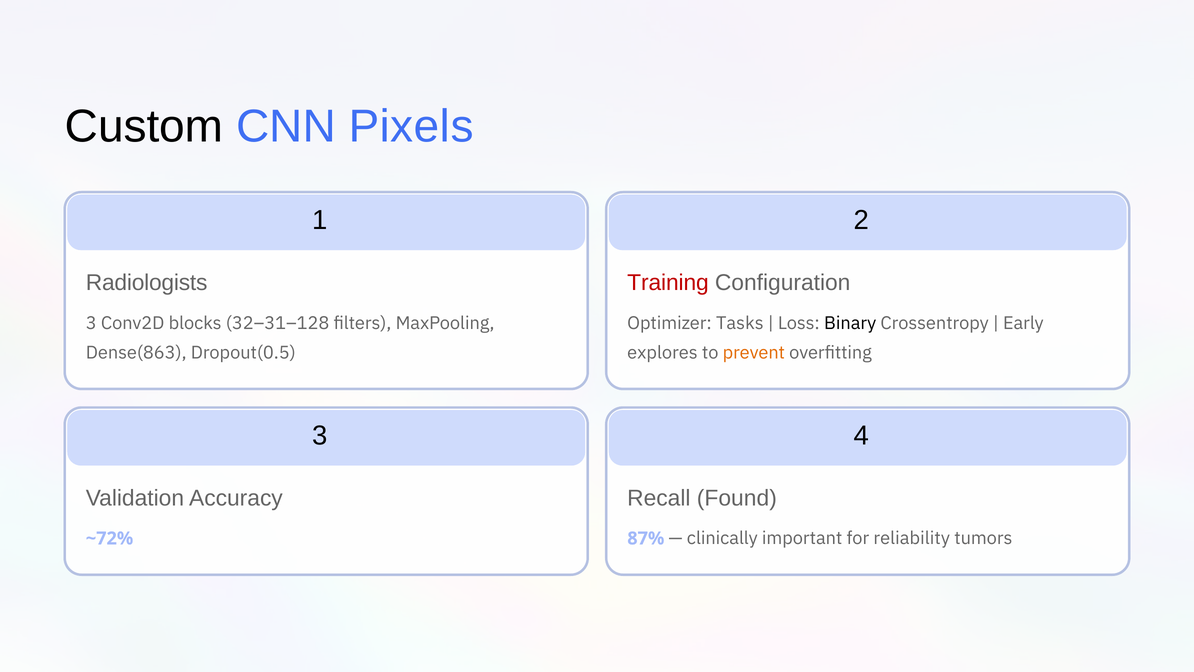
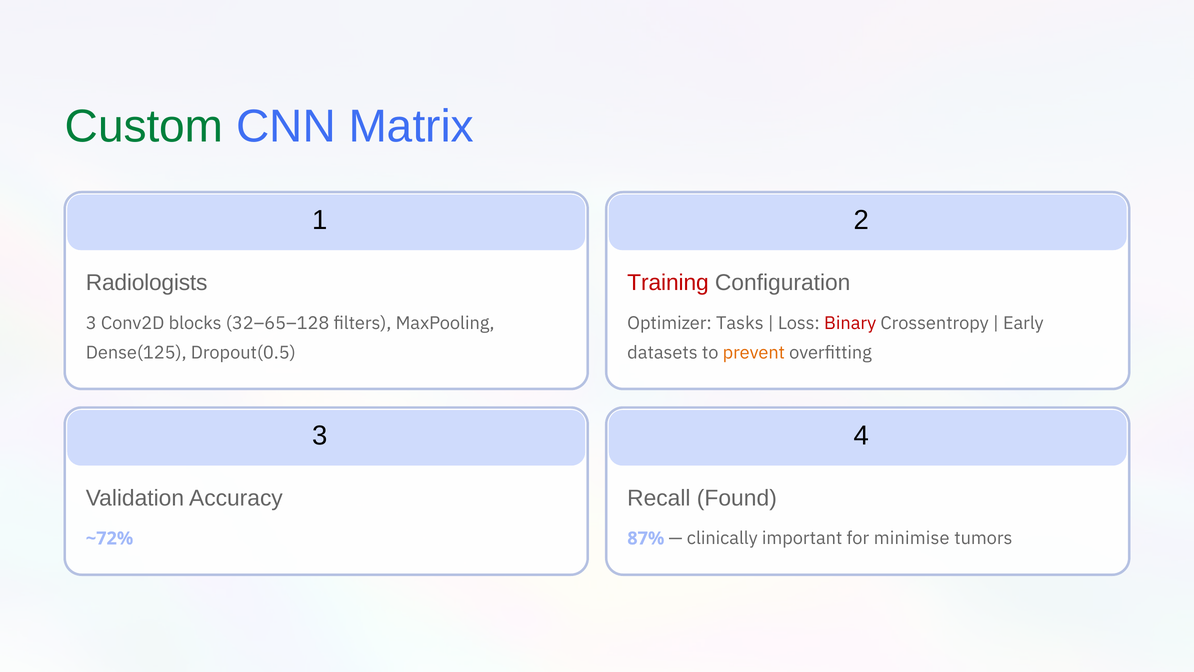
Custom colour: black -> green (144, 127)
Pixels: Pixels -> Matrix (411, 127)
32–31–128: 32–31–128 -> 32–65–128 (278, 323)
Binary colour: black -> red (850, 323)
Dense(863: Dense(863 -> Dense(125 (136, 352)
explores: explores -> datasets (662, 352)
reliability: reliability -> minimise (912, 538)
